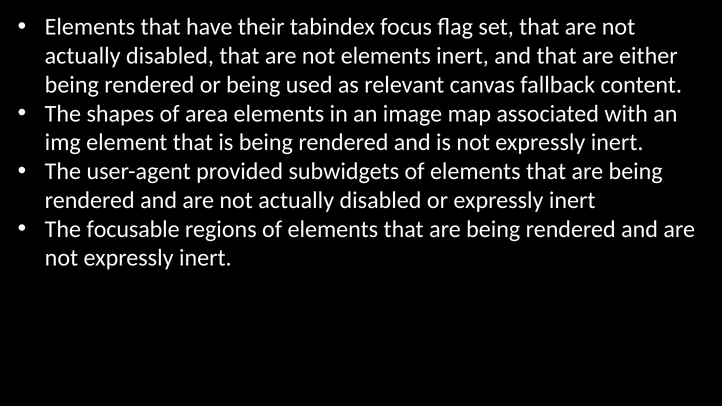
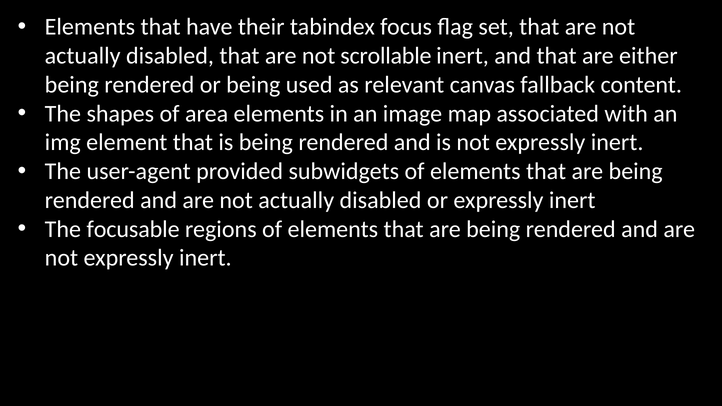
not elements: elements -> scrollable (386, 56)
